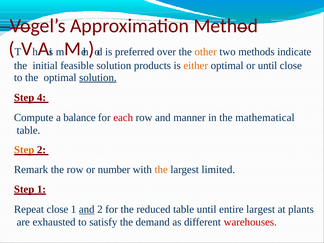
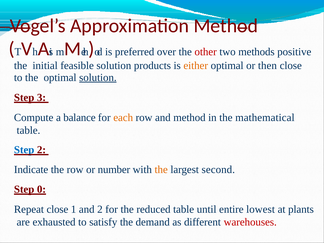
other colour: orange -> red (206, 52)
indicate: indicate -> positive (294, 52)
or until: until -> then (267, 66)
4: 4 -> 3 (41, 98)
each colour: red -> orange (123, 118)
and manner: manner -> method (189, 118)
Step colour: orange -> blue (24, 150)
Remark: Remark -> Indicate (31, 169)
limited: limited -> second (218, 169)
Step 1: 1 -> 0 (41, 189)
and underline: present -> none (87, 209)
entire largest: largest -> lowest (261, 209)
